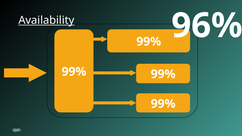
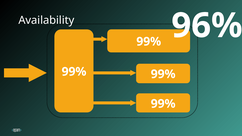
Availability underline: present -> none (46, 20)
